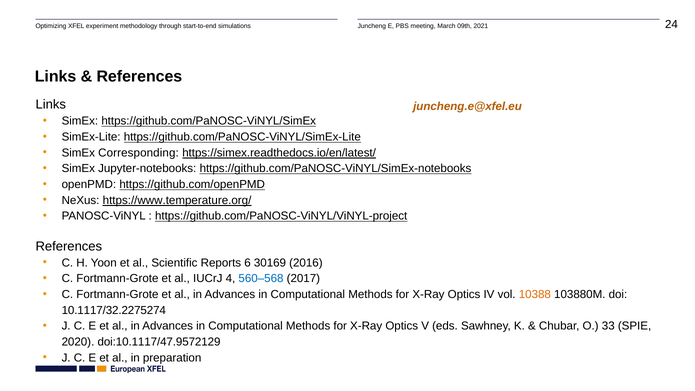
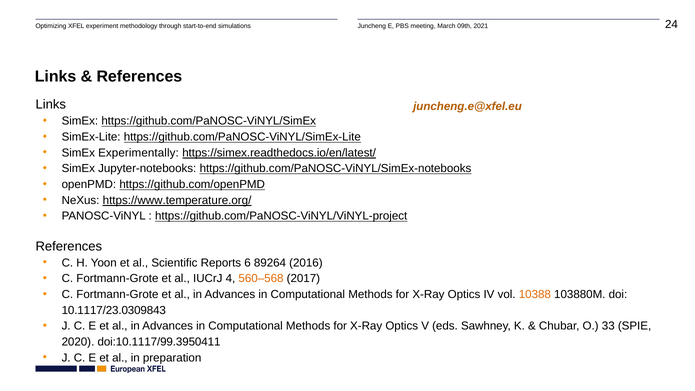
Corresponding: Corresponding -> Experimentally (138, 153)
30169: 30169 -> 89264 (270, 263)
560–568 colour: blue -> orange (261, 279)
10.1117/32.2275274: 10.1117/32.2275274 -> 10.1117/23.0309843 (114, 310)
doi:10.1117/47.9572129: doi:10.1117/47.9572129 -> doi:10.1117/99.3950411 (159, 342)
